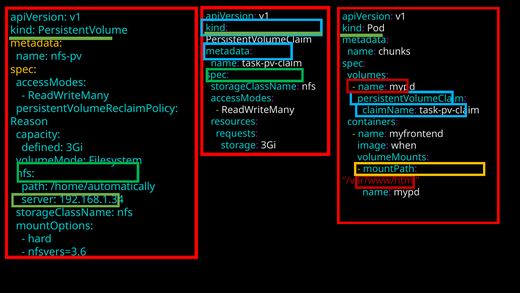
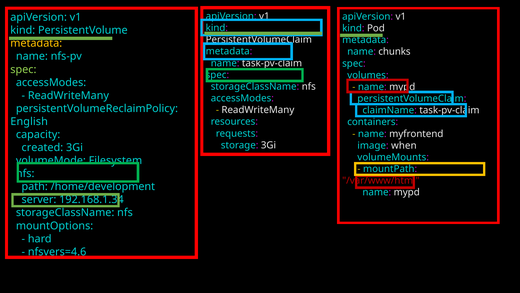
spec colour: yellow -> light green (23, 69)
Reason: Reason -> English (29, 121)
defined: defined -> created (42, 147)
/home/automatically: /home/automatically -> /home/development (103, 186)
nfsvers=3.6: nfsvers=3.6 -> nfsvers=4.6 (57, 251)
